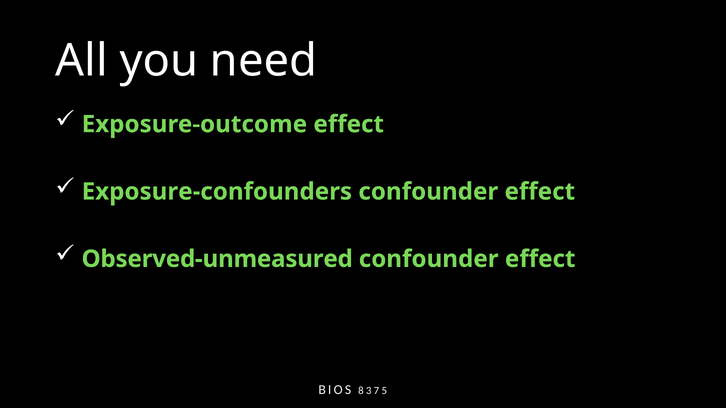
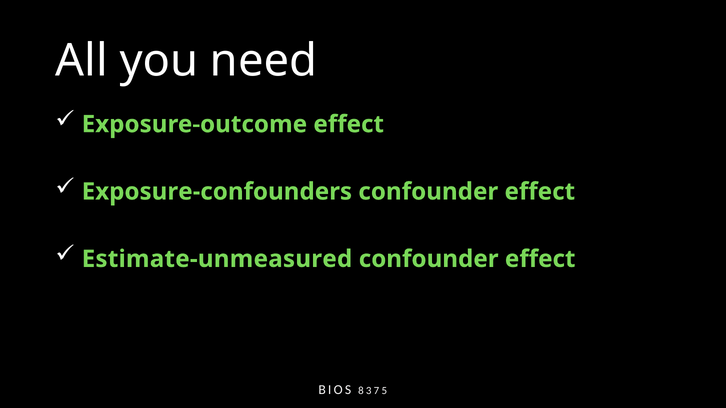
Observed-unmeasured: Observed-unmeasured -> Estimate-unmeasured (217, 259)
